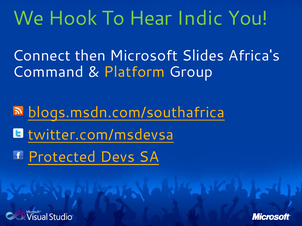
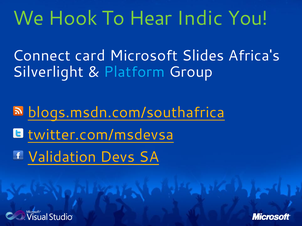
then: then -> card (90, 56)
Command: Command -> Silverlight (48, 72)
Platform colour: yellow -> light blue (134, 72)
Protected: Protected -> Validation (62, 157)
